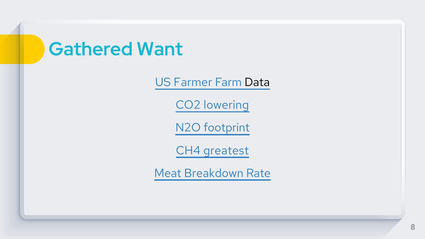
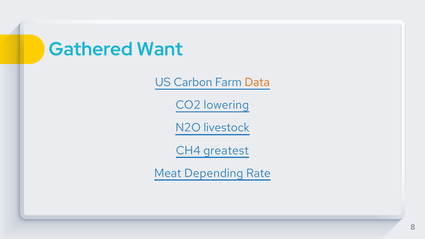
Farmer: Farmer -> Carbon (193, 82)
Data colour: black -> orange (257, 82)
footprint: footprint -> livestock (227, 128)
Breakdown: Breakdown -> Depending (214, 173)
